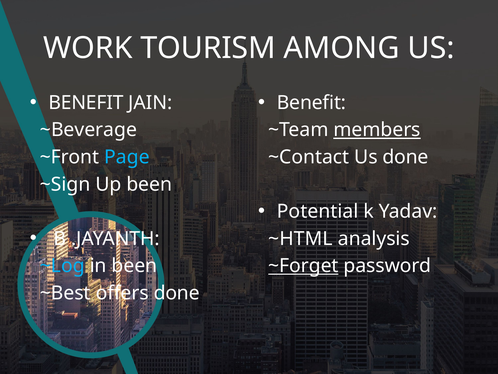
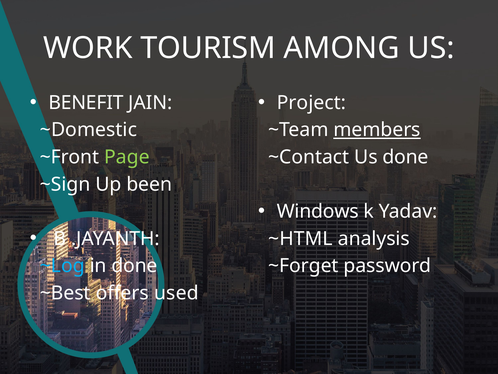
Benefit: Benefit -> Project (311, 103)
~Beverage: ~Beverage -> ~Domestic (88, 130)
Page colour: light blue -> light green (127, 157)
Potential: Potential -> Windows (318, 211)
in been: been -> done (135, 265)
~Forget underline: present -> none (303, 265)
offers done: done -> used (176, 293)
